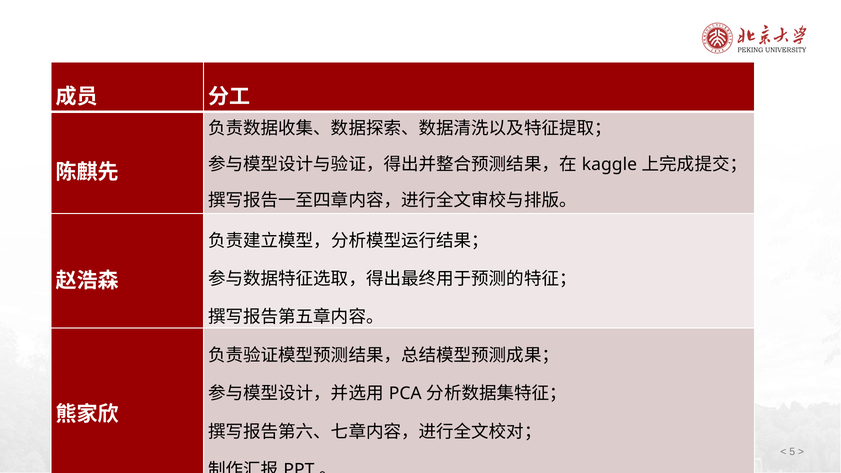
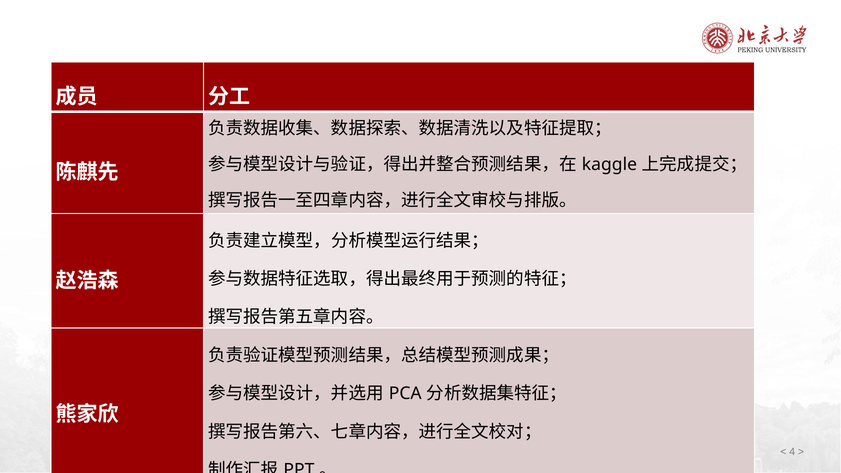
5: 5 -> 4 (792, 452)
